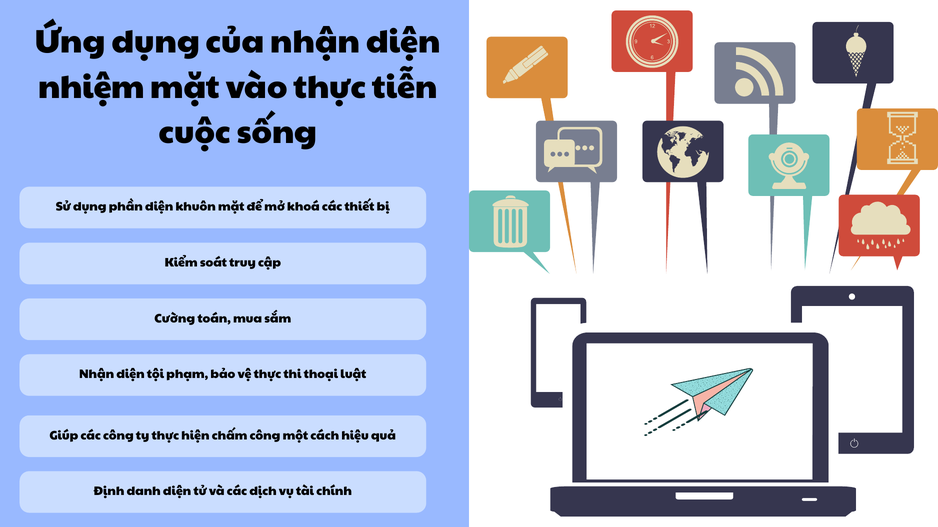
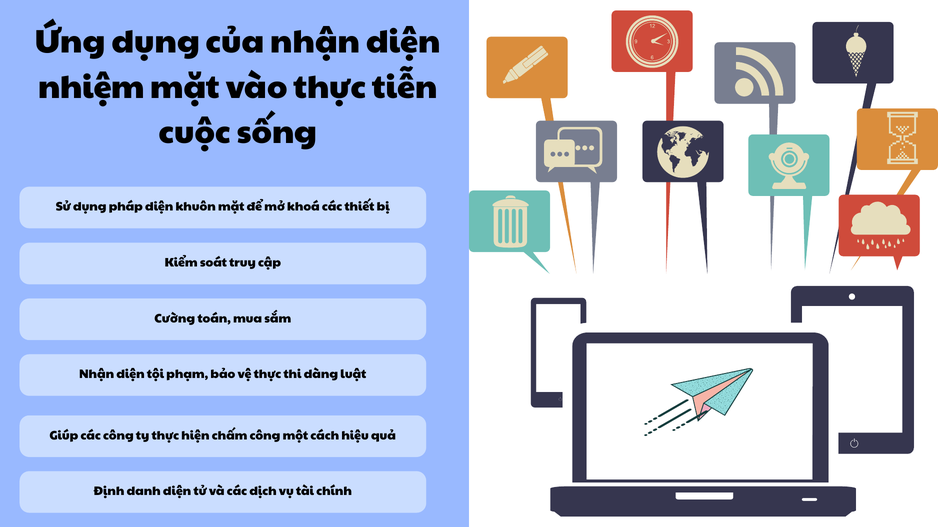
phần: phần -> pháp (126, 207)
thoại: thoại -> dàng (321, 375)
